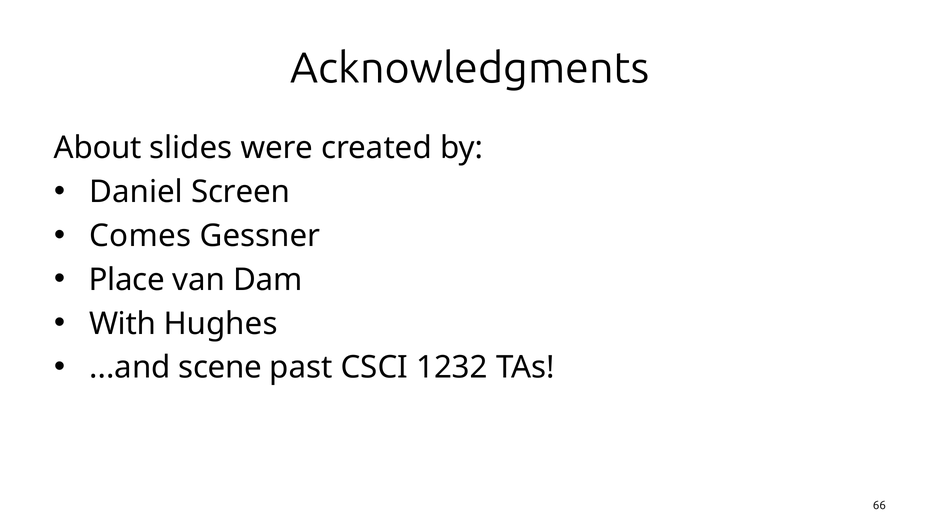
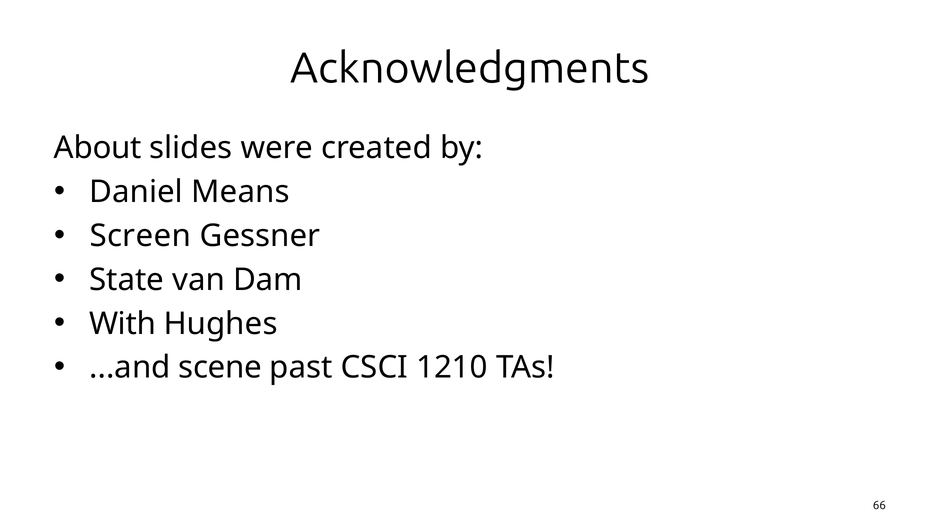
Screen: Screen -> Means (240, 192)
Comes: Comes -> Screen (140, 236)
Place: Place -> State (127, 280)
1232: 1232 -> 1210 (452, 367)
